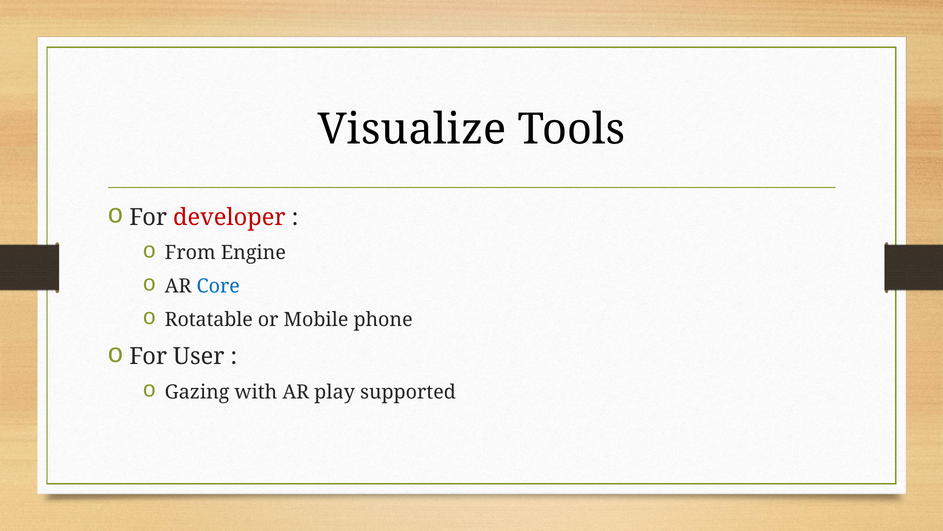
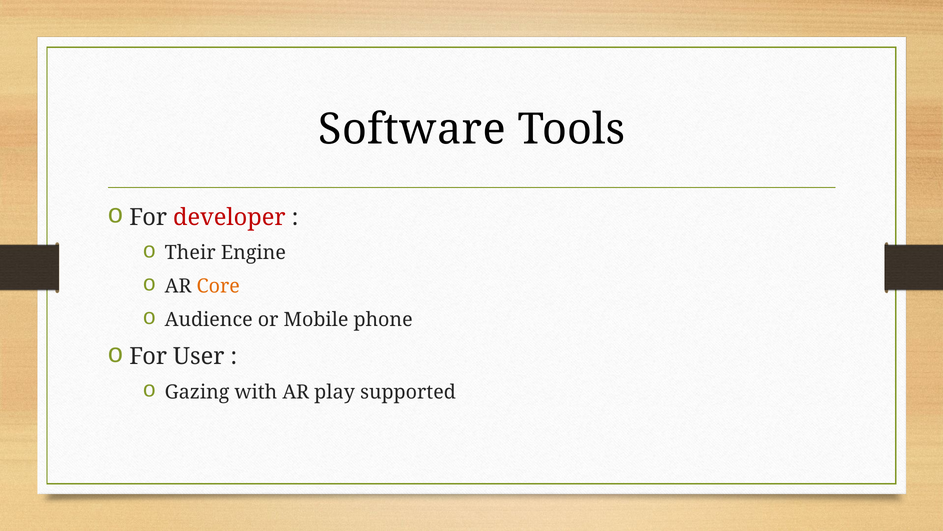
Visualize: Visualize -> Software (412, 129)
From: From -> Their (190, 253)
Core colour: blue -> orange (218, 286)
Rotatable: Rotatable -> Audience (209, 319)
